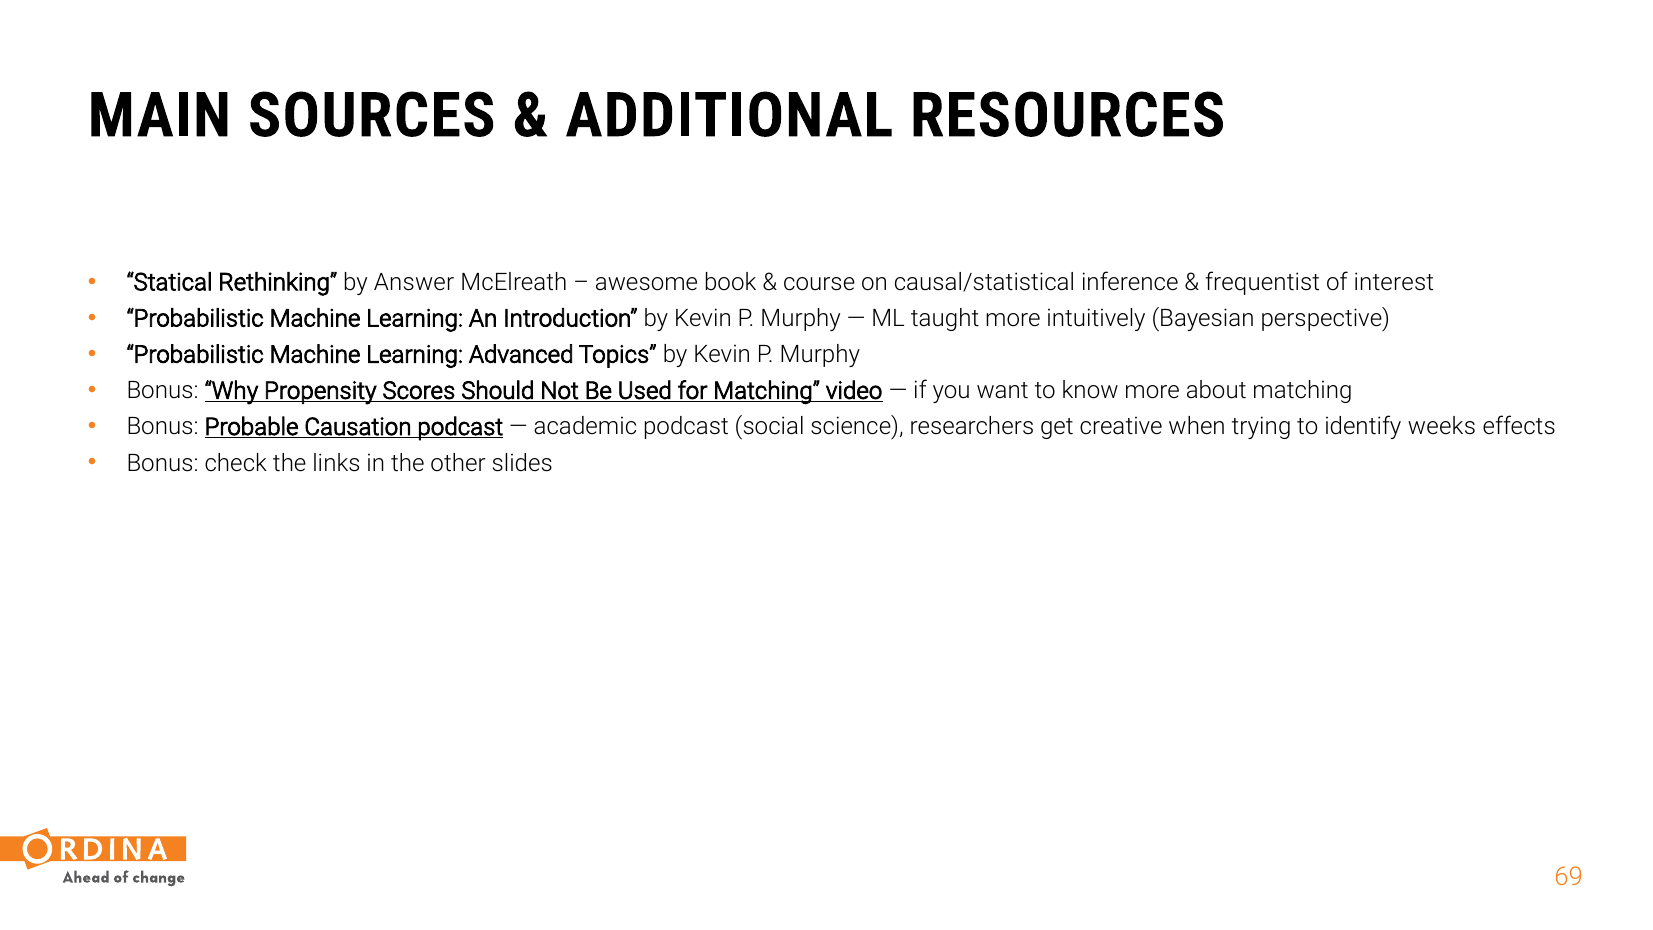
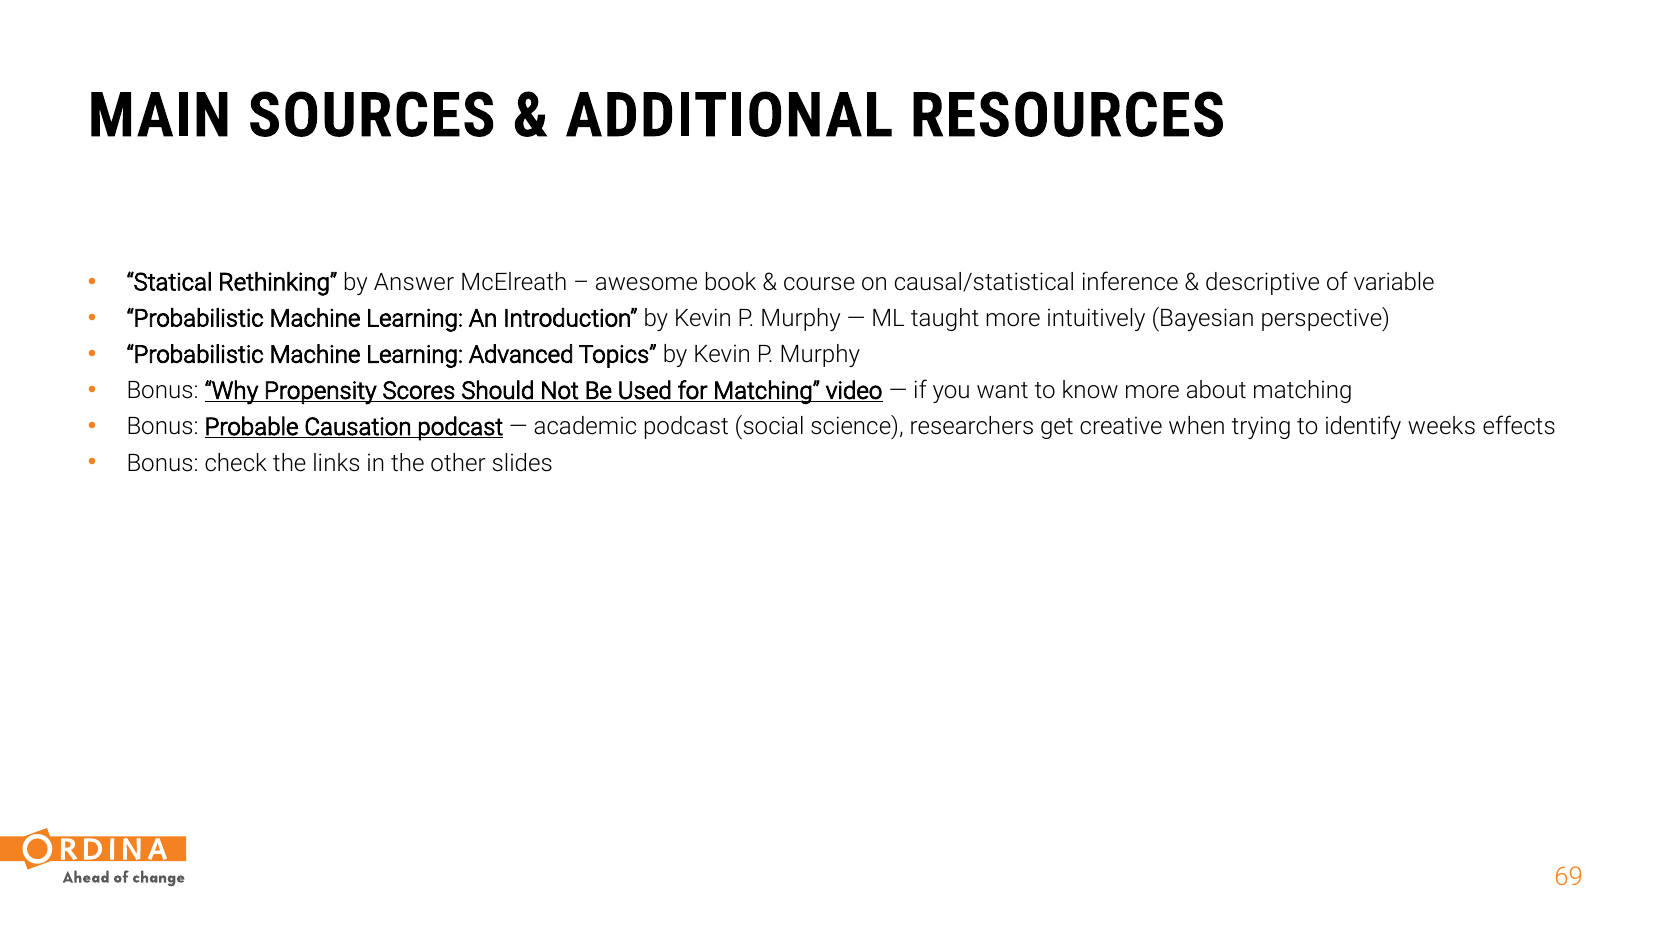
frequentist: frequentist -> descriptive (1263, 282)
interest: interest -> variable (1394, 282)
